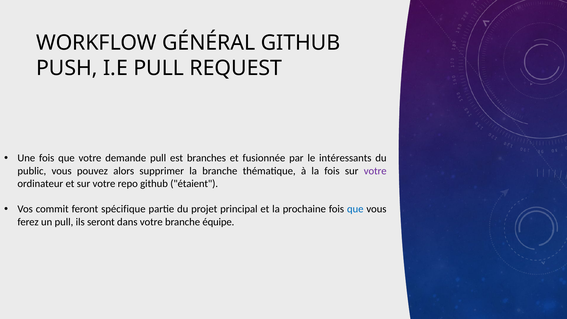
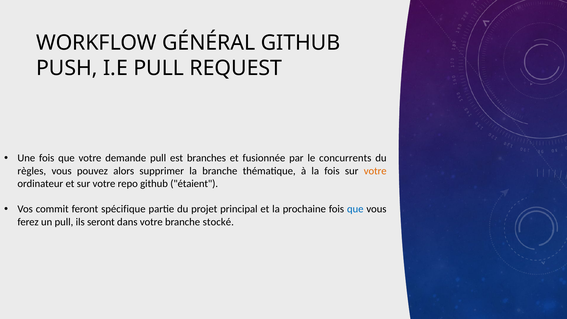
intéressants: intéressants -> concurrents (345, 158)
public: public -> règles (32, 171)
votre colour: purple -> orange (375, 171)
équipe: équipe -> stocké (218, 222)
